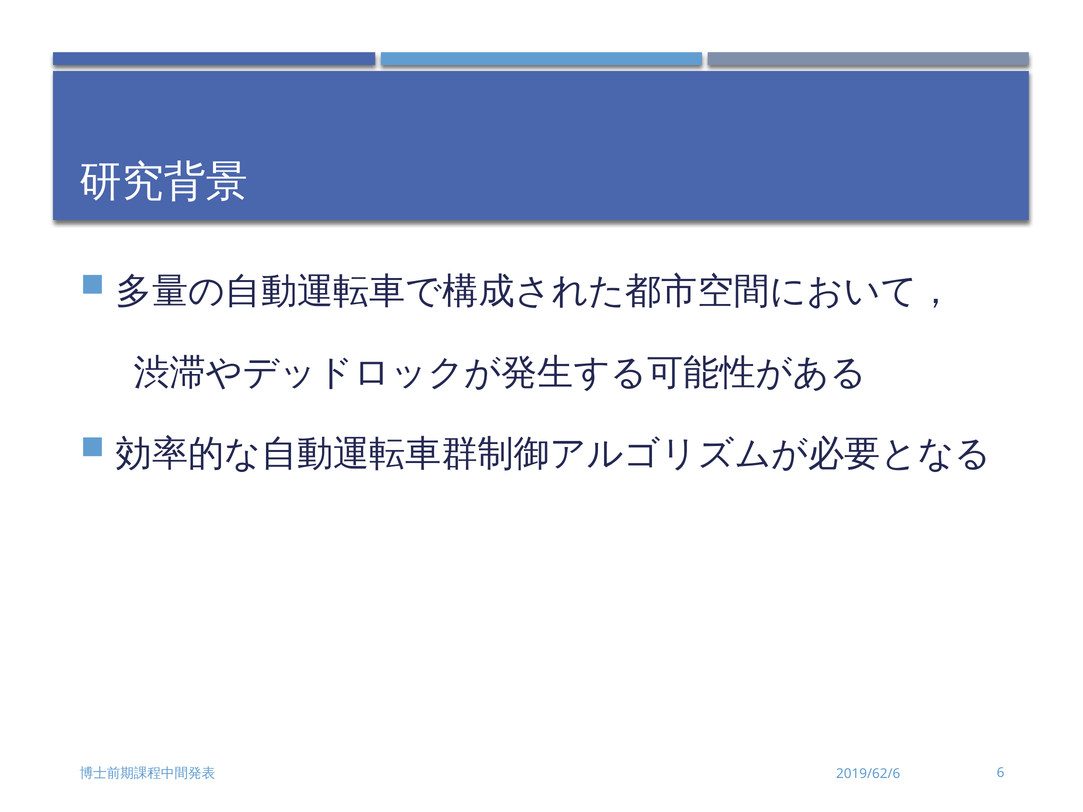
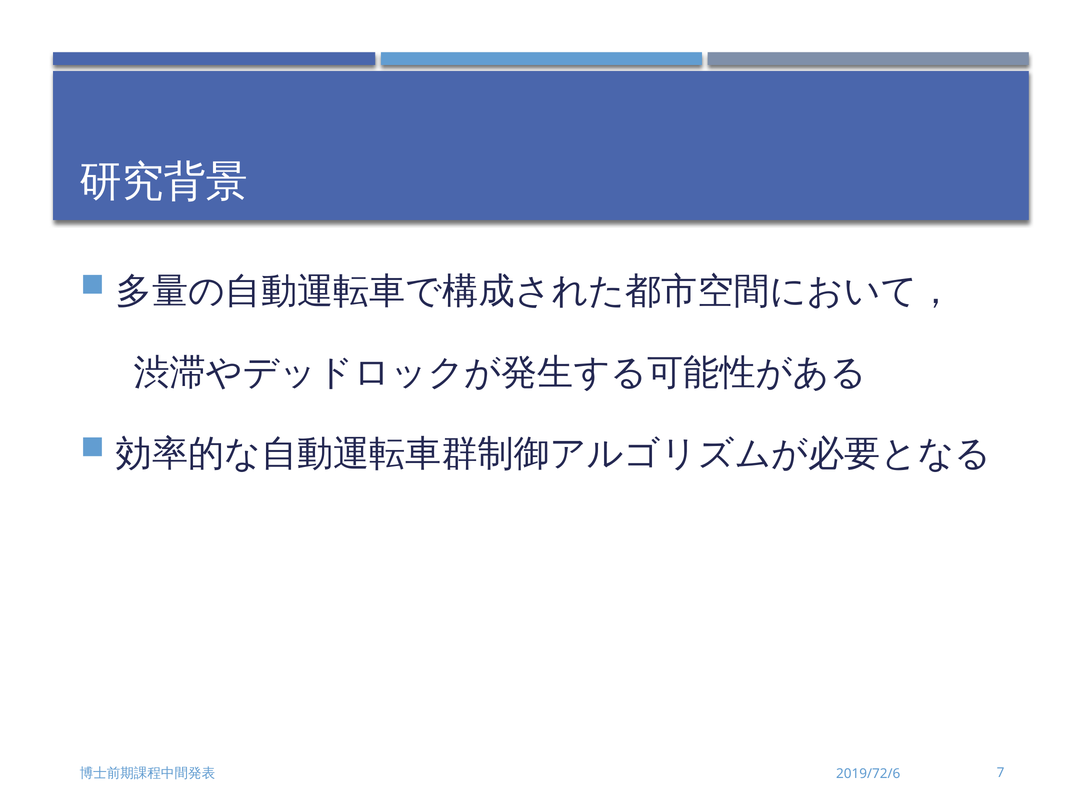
6: 6 -> 7 (1001, 773)
2019/62/6: 2019/62/6 -> 2019/72/6 (868, 774)
